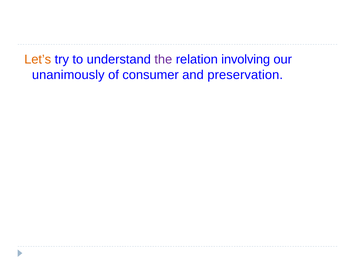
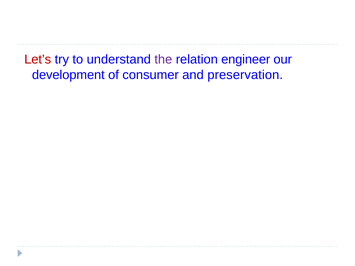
Let’s colour: orange -> red (38, 59)
involving: involving -> engineer (246, 59)
unanimously: unanimously -> development (68, 75)
